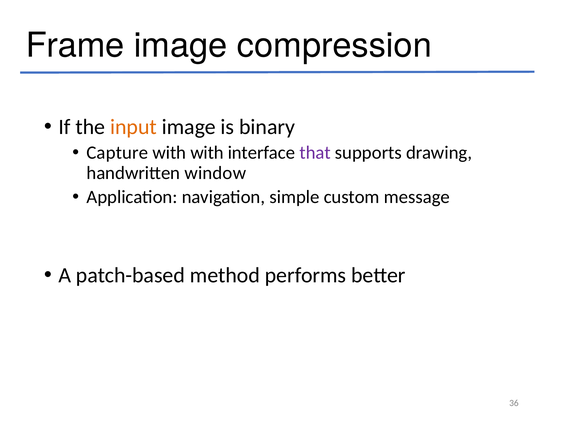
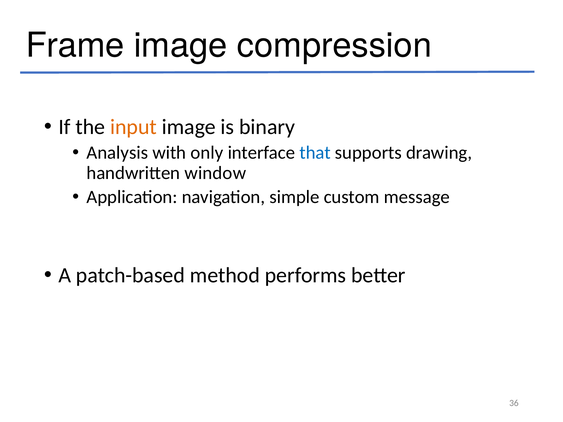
Capture: Capture -> Analysis (117, 153)
with with: with -> only (207, 153)
that colour: purple -> blue (315, 153)
